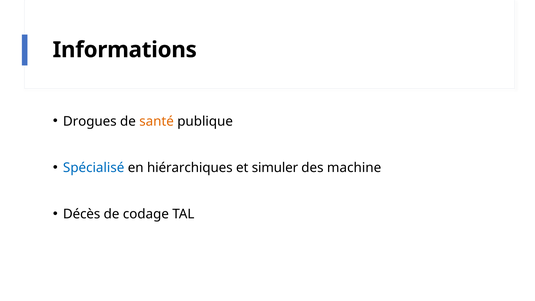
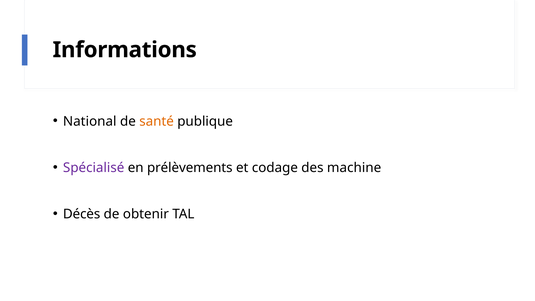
Drogues: Drogues -> National (90, 121)
Spécialisé colour: blue -> purple (94, 168)
hiérarchiques: hiérarchiques -> prélèvements (190, 168)
simuler: simuler -> codage (275, 168)
codage: codage -> obtenir (146, 214)
